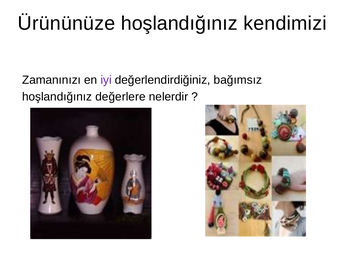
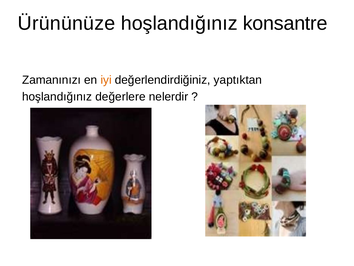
kendimizi: kendimizi -> konsantre (285, 23)
iyi colour: purple -> orange (106, 80)
bağımsız: bağımsız -> yaptıktan (238, 80)
